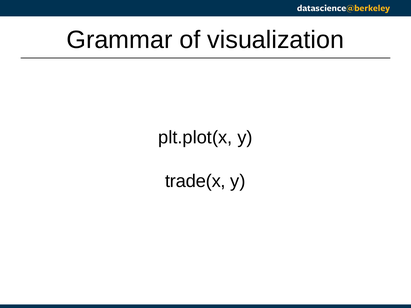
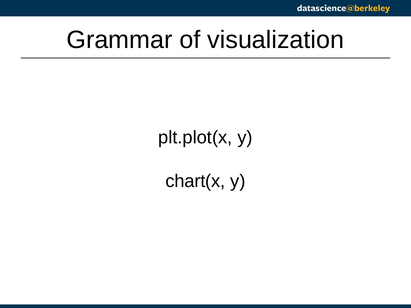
trade(x: trade(x -> chart(x (195, 181)
